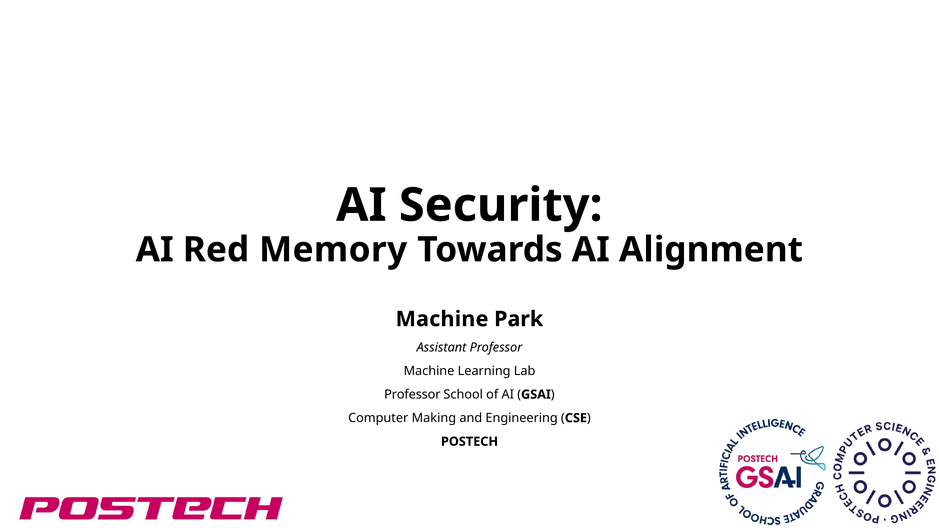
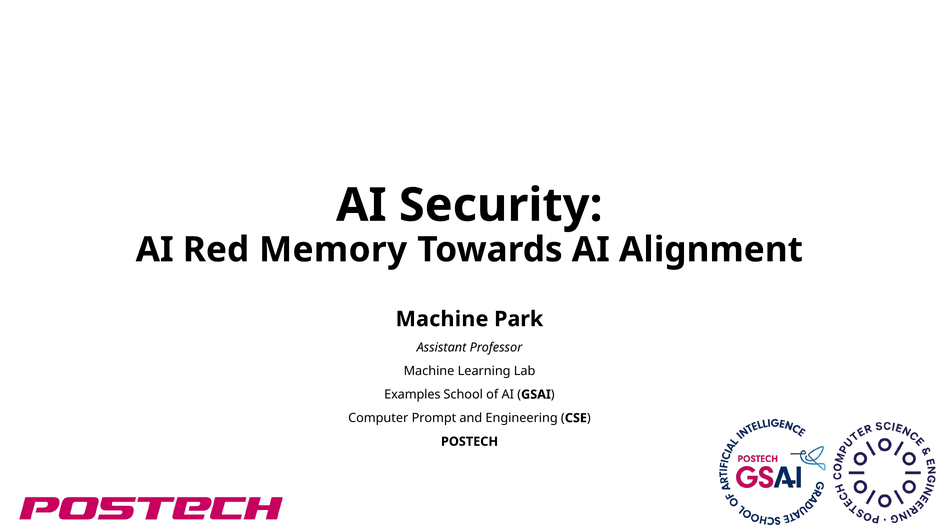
Professor: Professor -> Examples (412, 395)
Making: Making -> Prompt (434, 418)
